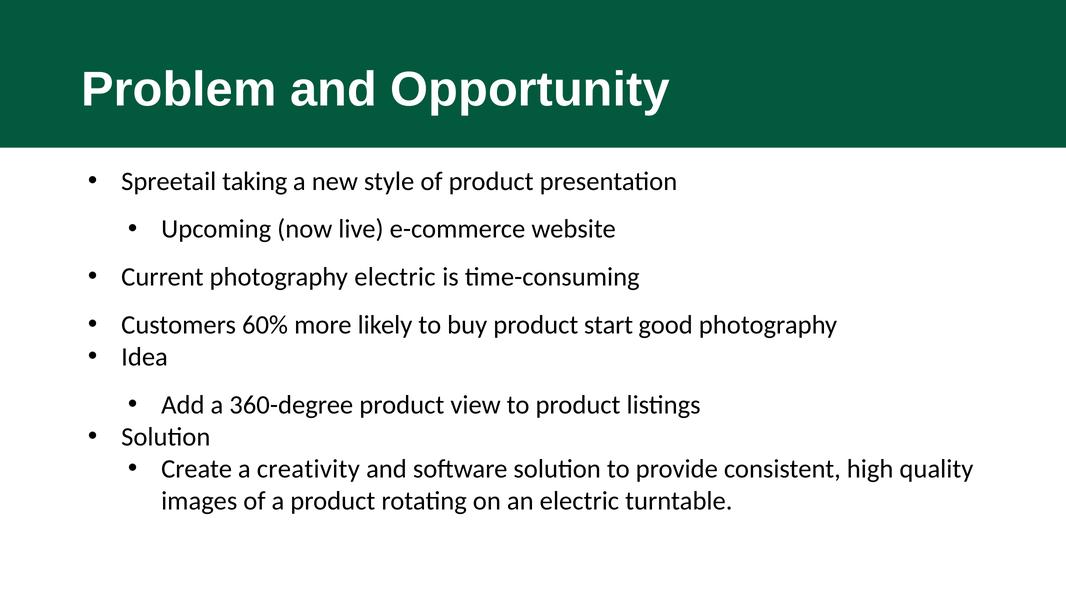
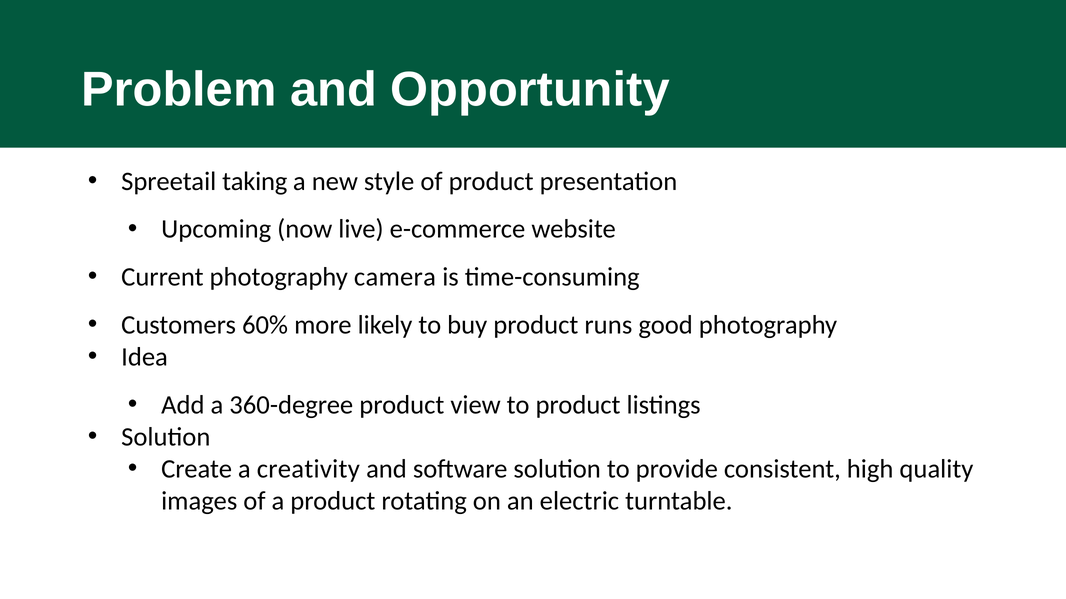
photography electric: electric -> camera (395, 277)
start: start -> runs (608, 325)
